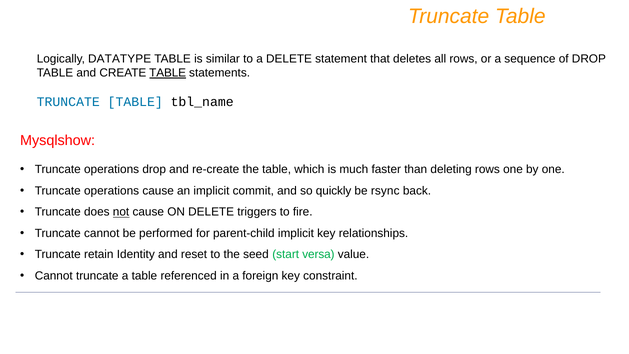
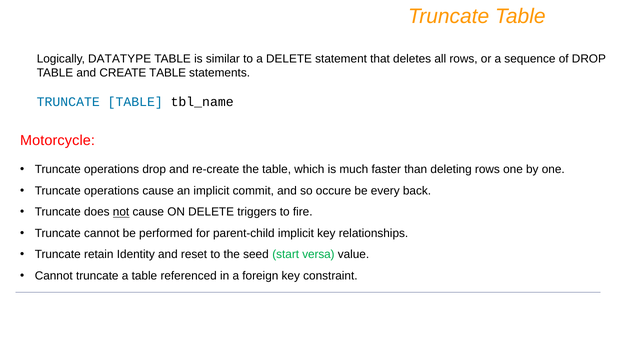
TABLE underline: present -> none (168, 73)
Mysqlshow: Mysqlshow -> Motorcycle (57, 141)
quickly: quickly -> occure (334, 191)
rsync: rsync -> every (385, 191)
